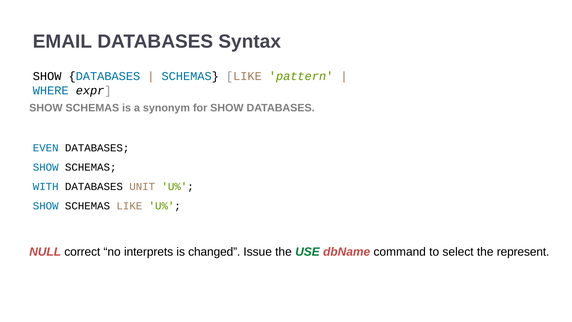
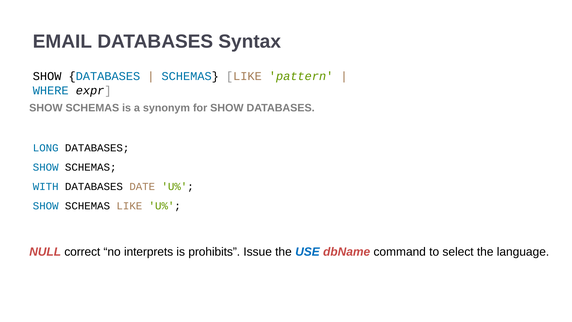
EVEN: EVEN -> LONG (46, 148)
UNIT: UNIT -> DATE (142, 187)
changed: changed -> prohibits (214, 252)
USE colour: green -> blue (308, 252)
represent: represent -> language (523, 252)
